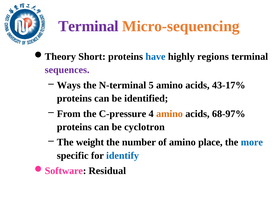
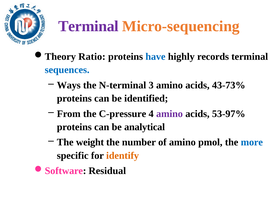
Short: Short -> Ratio (92, 56)
regions: regions -> records (213, 56)
sequences colour: purple -> blue (67, 70)
5: 5 -> 3 (151, 85)
43-17%: 43-17% -> 43-73% (229, 85)
amino colour: orange -> purple (170, 114)
68-97%: 68-97% -> 53-97% (229, 114)
cyclotron: cyclotron -> analytical (145, 127)
place: place -> pmol (210, 142)
identify colour: blue -> orange (123, 155)
